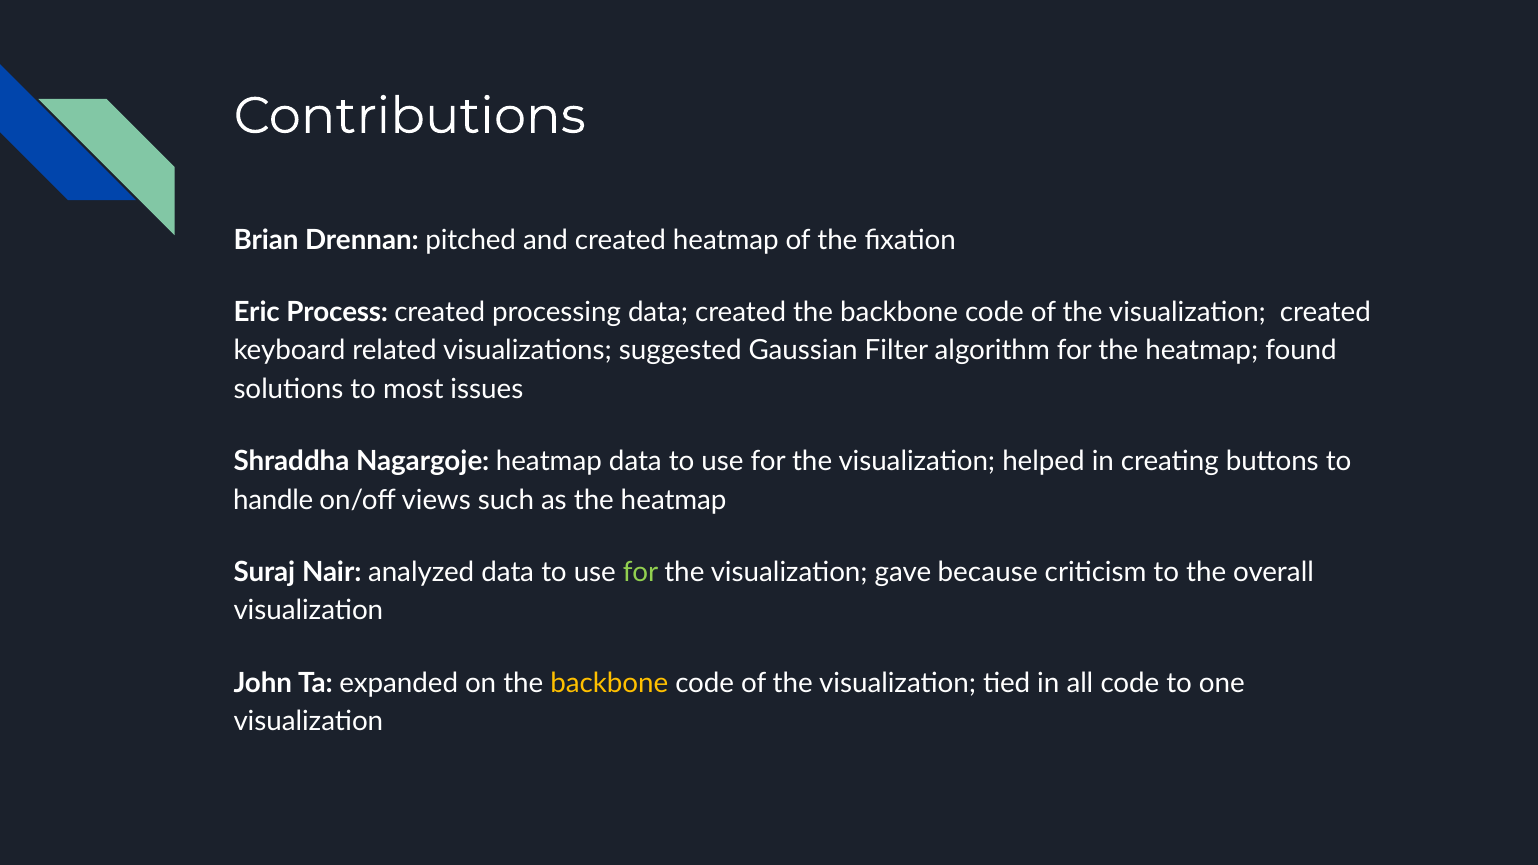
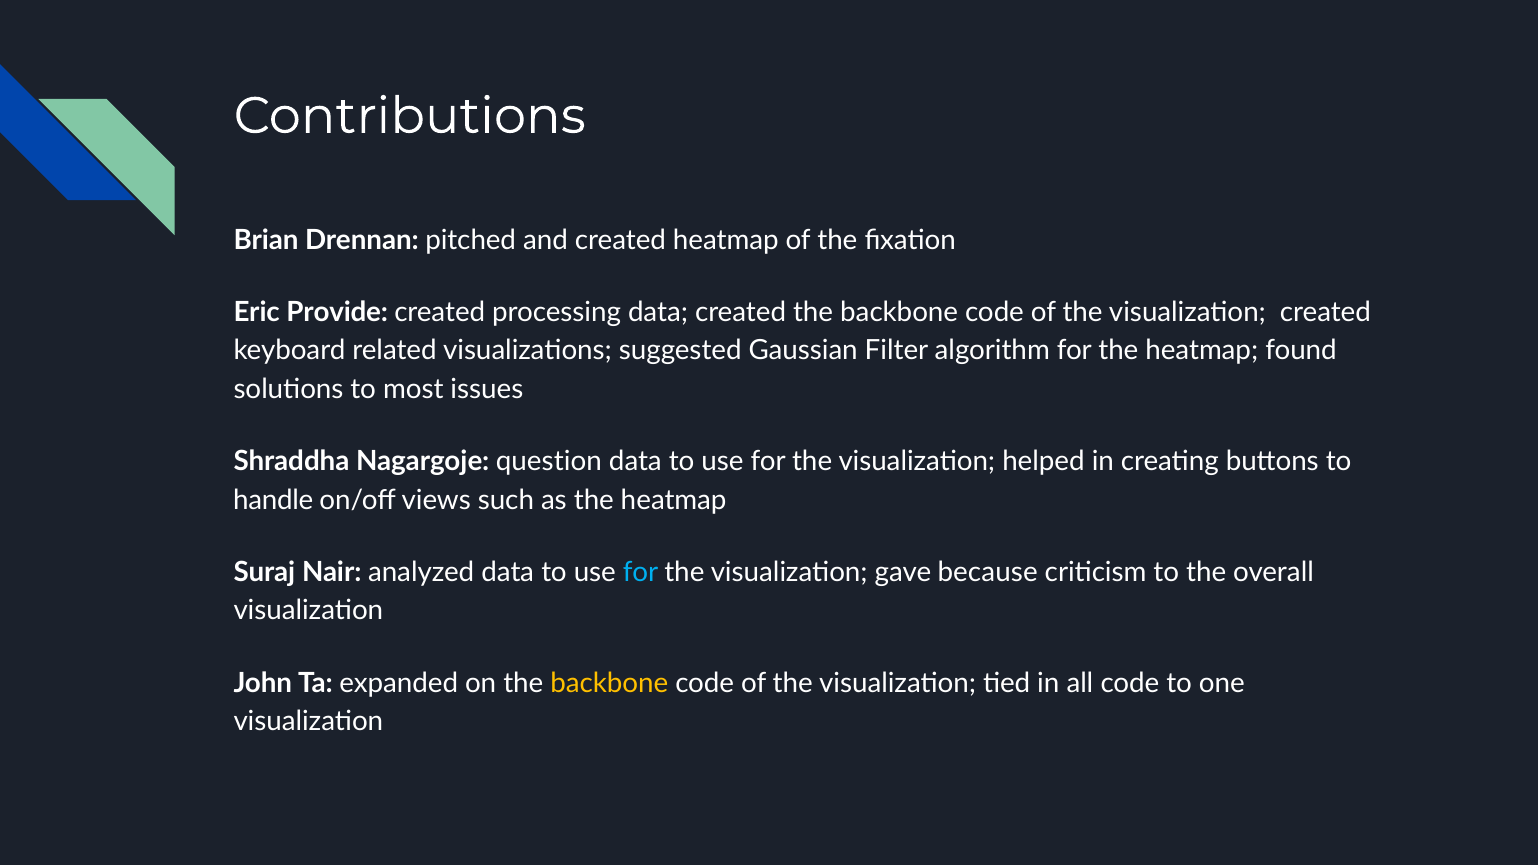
Process: Process -> Provide (337, 313)
Nagargoje heatmap: heatmap -> question (549, 462)
for colour: light green -> light blue (641, 572)
